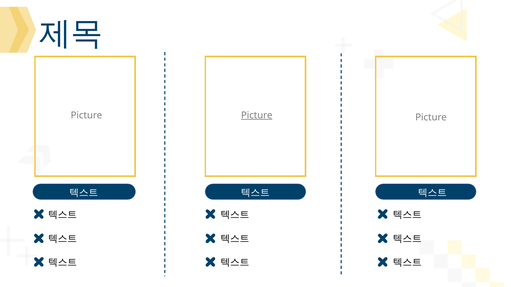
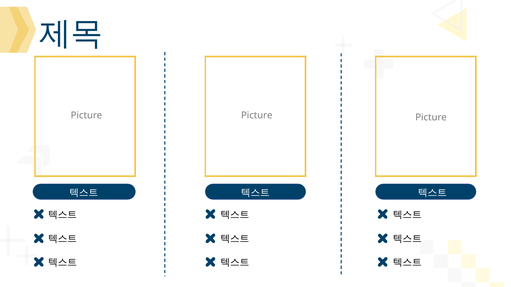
Picture underline: present -> none (257, 115)
